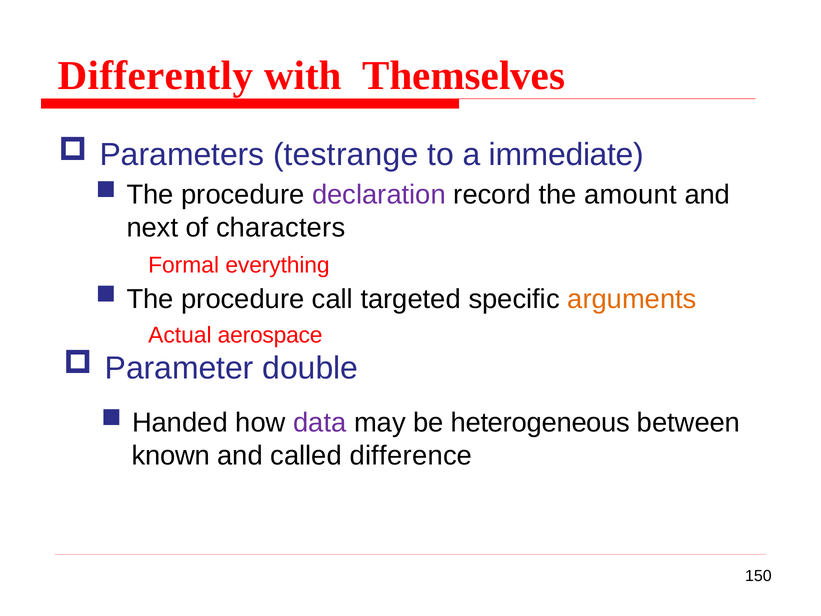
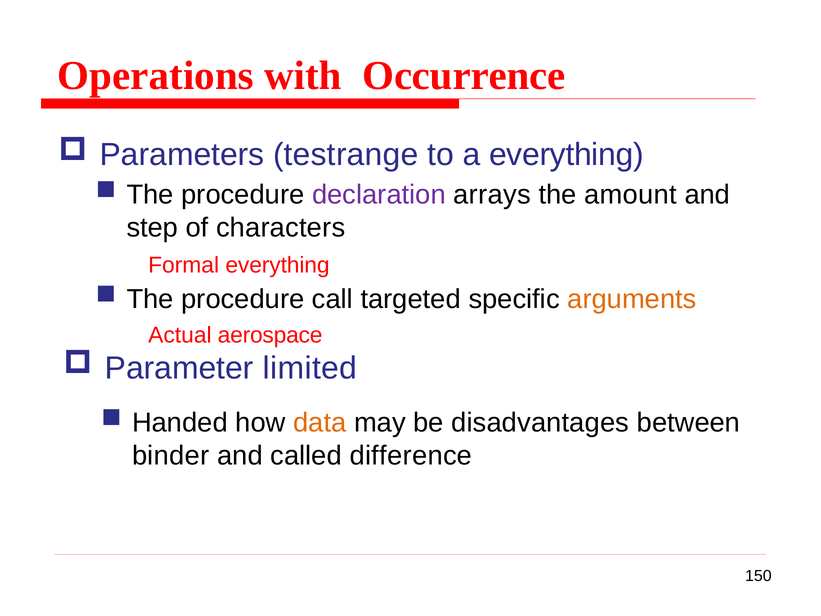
Differently: Differently -> Operations (156, 76)
Themselves: Themselves -> Occurrence (464, 76)
a immediate: immediate -> everything (566, 155)
record: record -> arrays (492, 195)
next: next -> step (152, 228)
double: double -> limited (310, 368)
data colour: purple -> orange (320, 423)
heterogeneous: heterogeneous -> disadvantages (540, 423)
known: known -> binder (171, 456)
